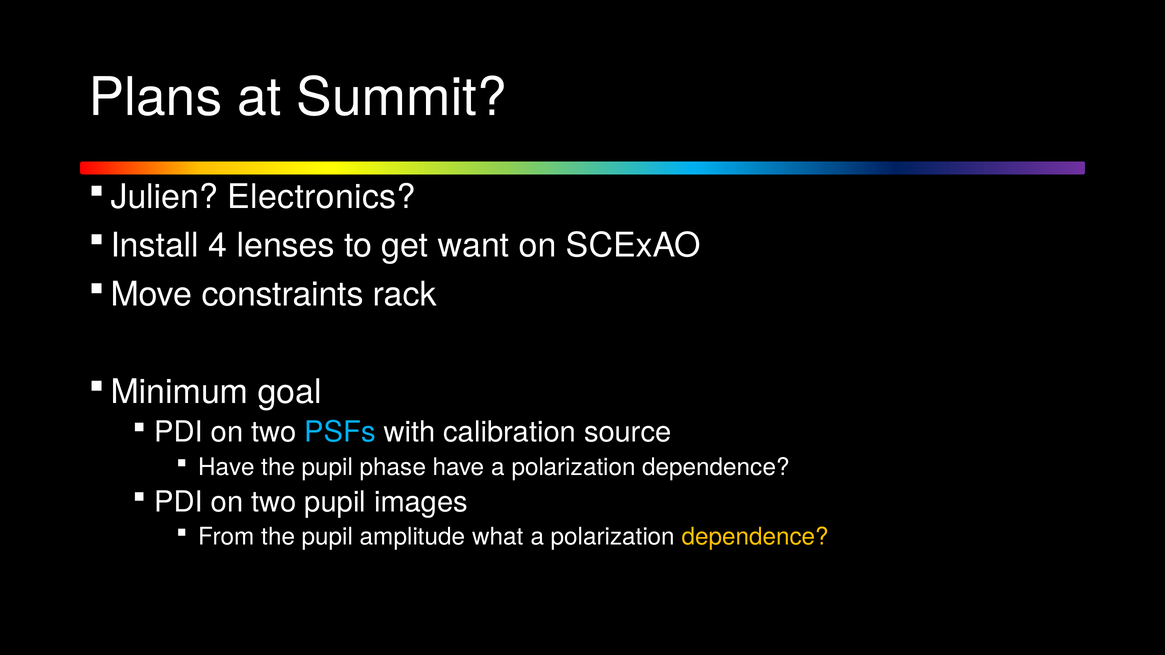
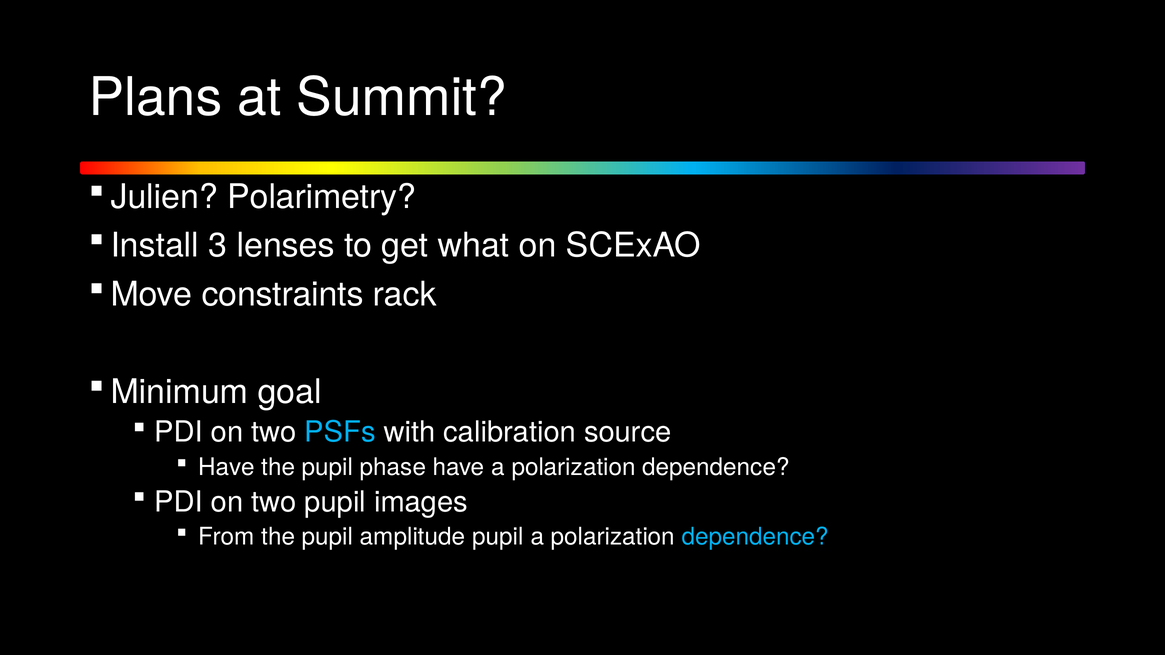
Electronics: Electronics -> Polarimetry (322, 197)
4: 4 -> 3 (218, 246)
want: want -> what (474, 246)
amplitude what: what -> pupil (498, 537)
dependence colour: yellow -> light blue (755, 537)
